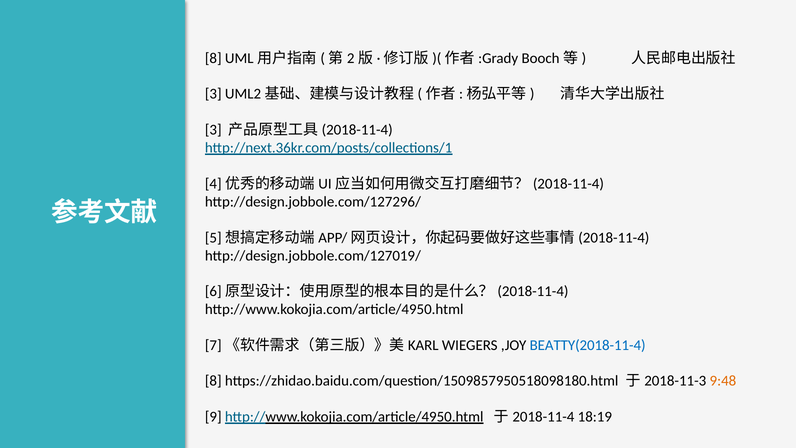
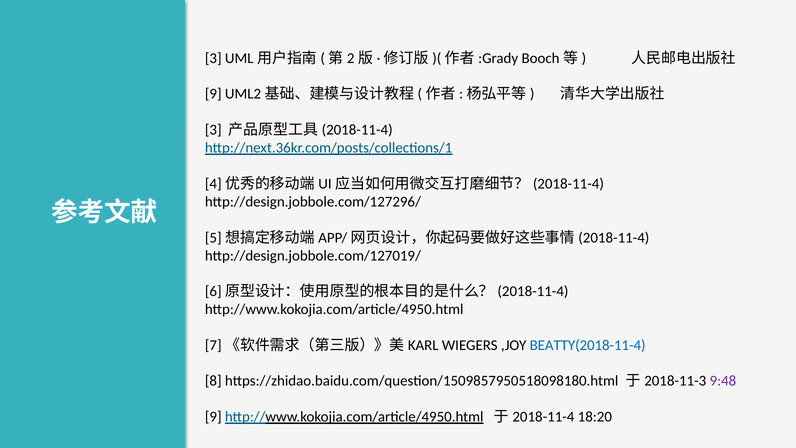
8: 8 -> 3 (213, 58)
3: 3 -> 9 (213, 94)
9:48 colour: orange -> purple (723, 381)
18:19: 18:19 -> 18:20 (595, 417)
